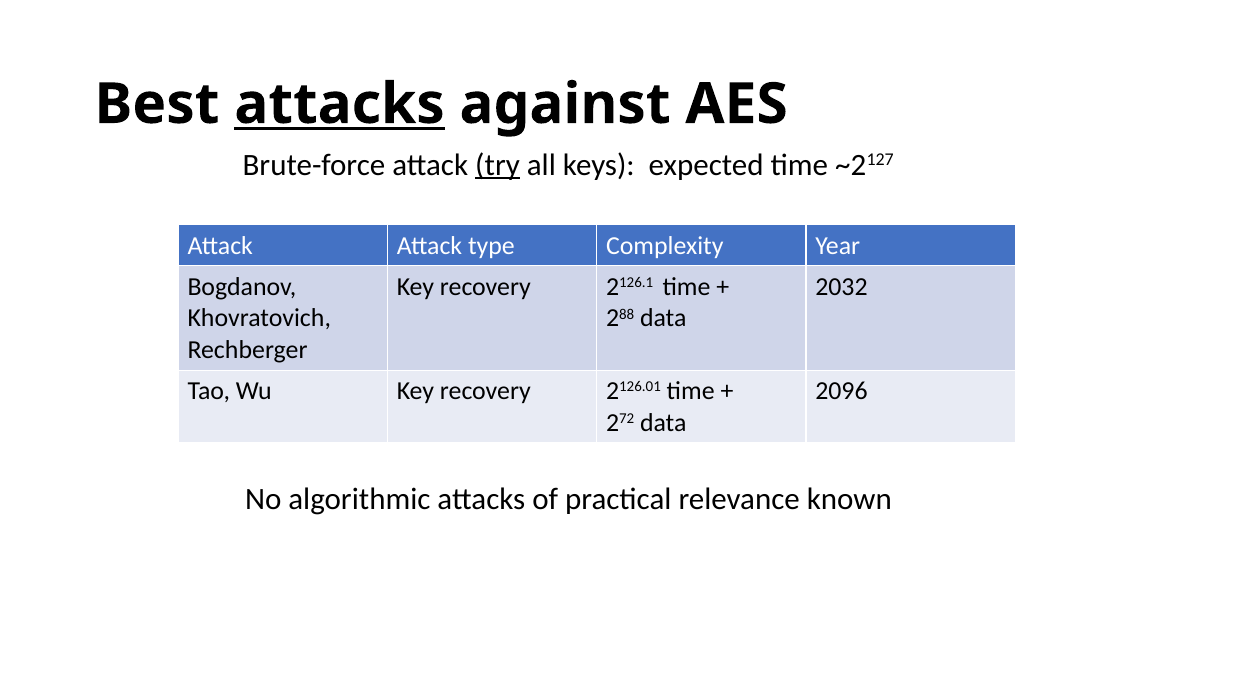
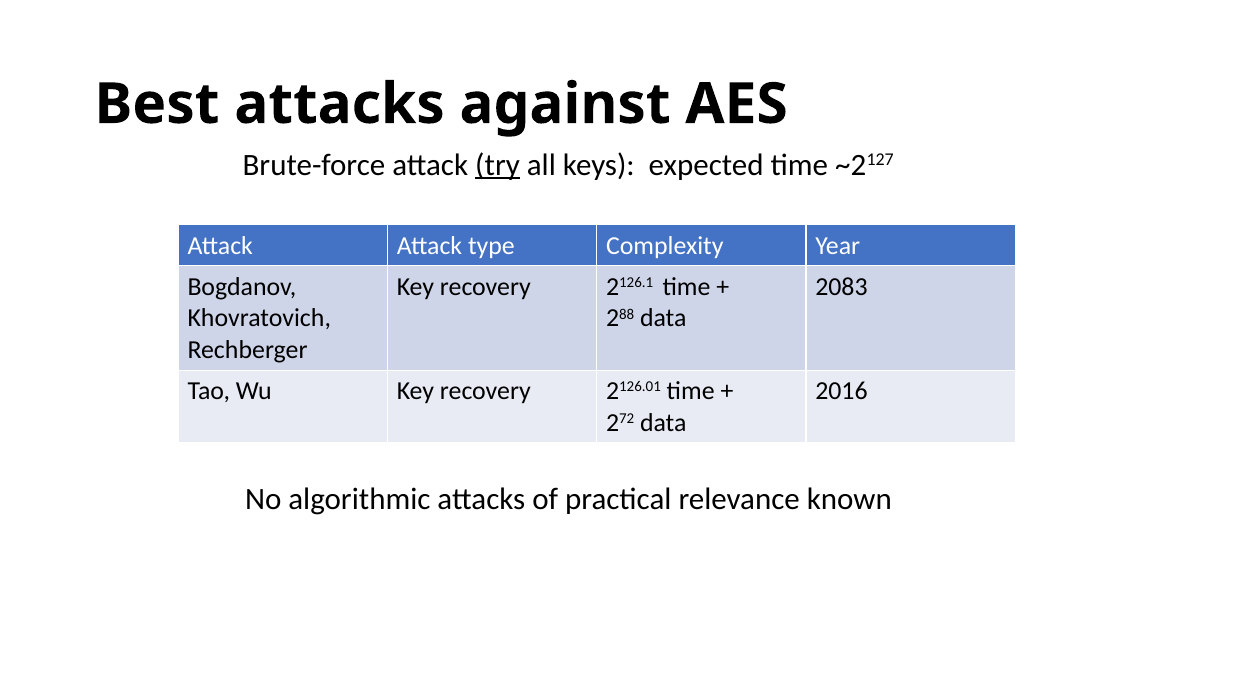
attacks underline: present -> none (340, 104)
2032: 2032 -> 2083 (841, 286)
2096: 2096 -> 2016 (841, 391)
